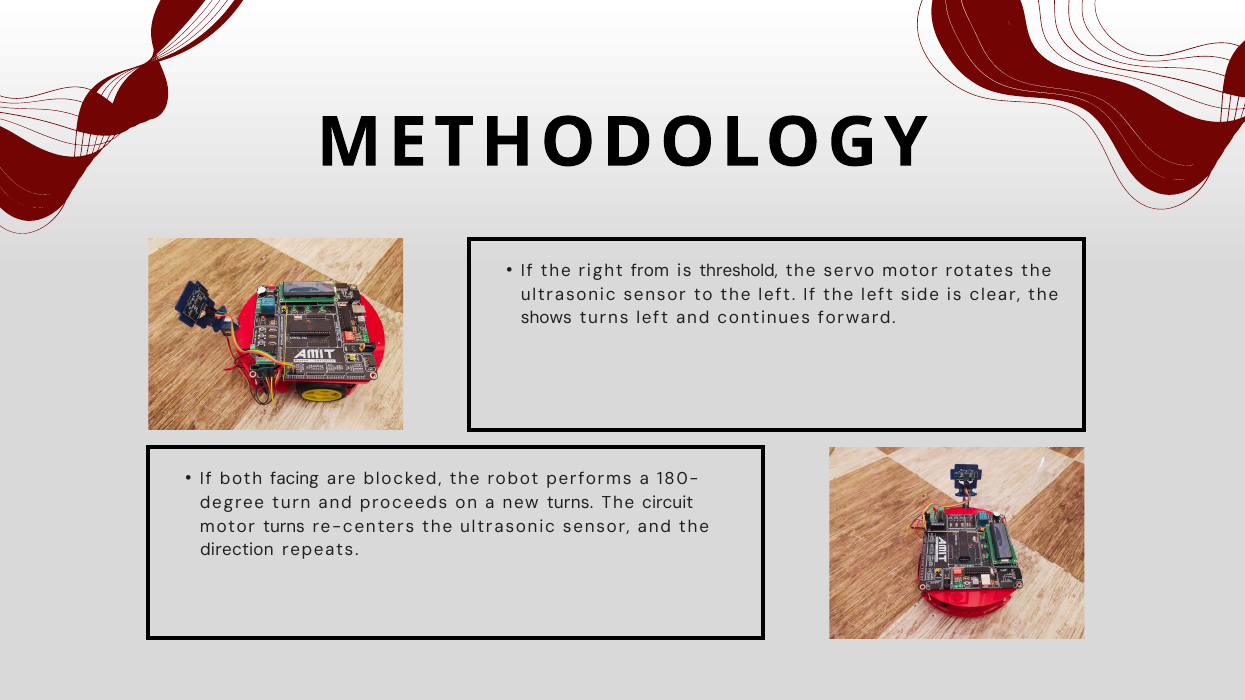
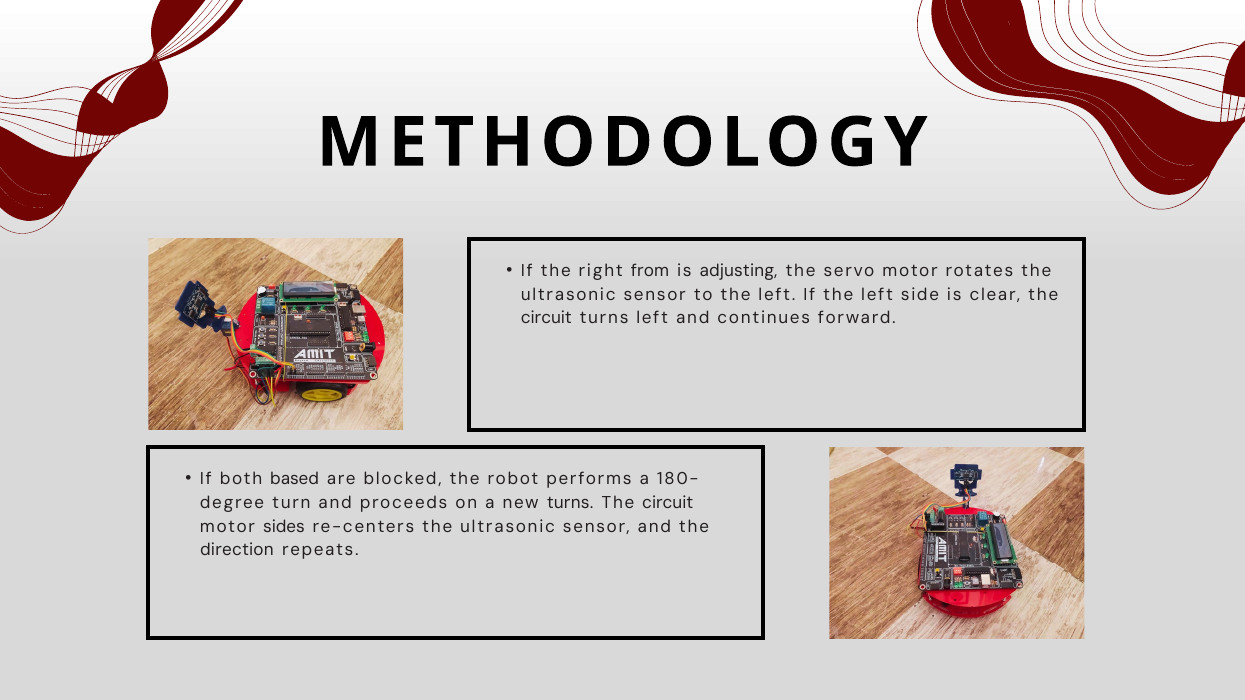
threshold: threshold -> adjusting (739, 271)
shows: shows -> circuit (546, 318)
facing: facing -> based (295, 479)
motor turns: turns -> sides (284, 527)
